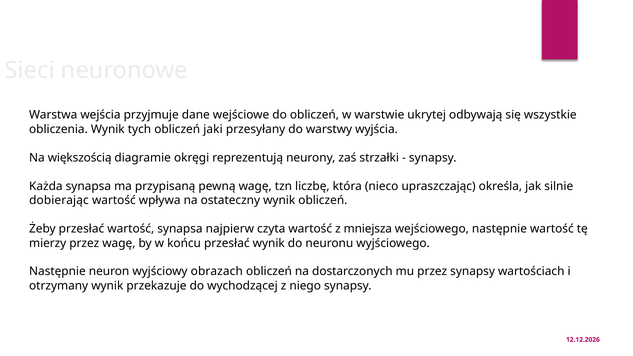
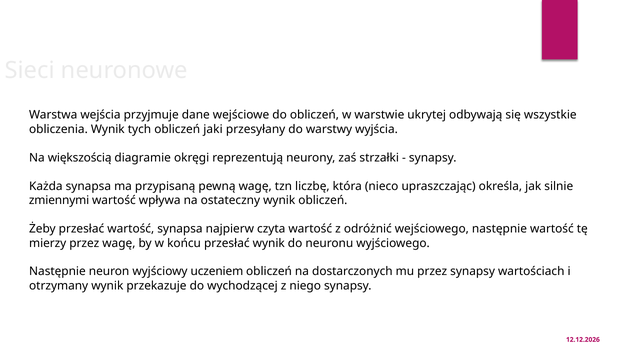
dobierając: dobierając -> zmiennymi (59, 200)
mniejsza: mniejsza -> odróżnić (368, 229)
obrazach: obrazach -> uczeniem (217, 272)
